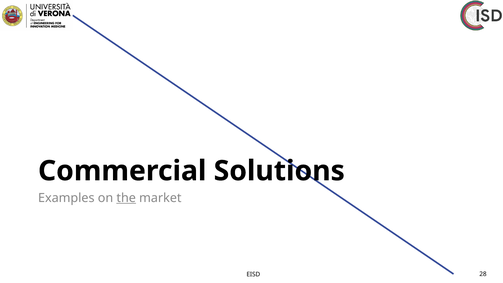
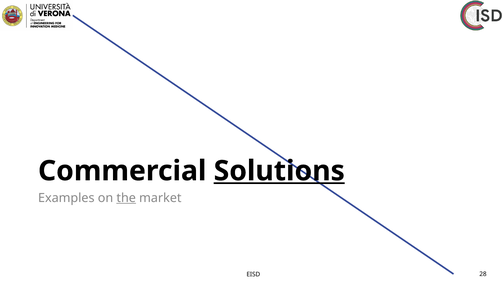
Solutions underline: none -> present (279, 171)
